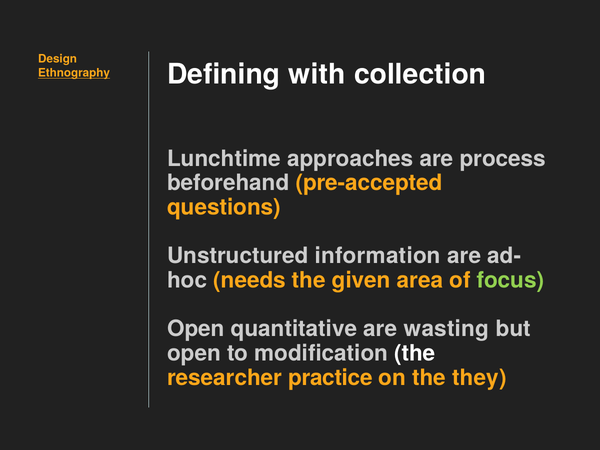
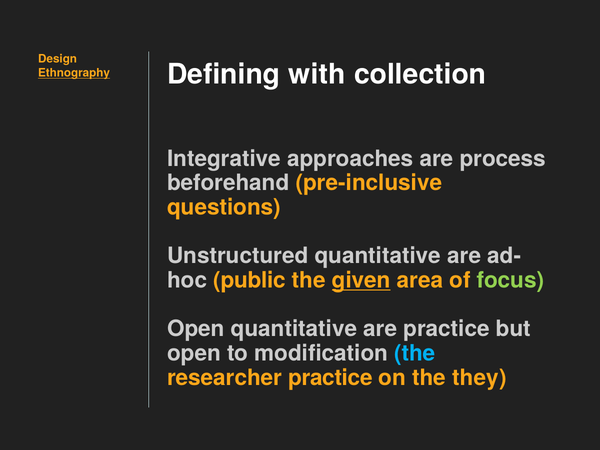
Lunchtime: Lunchtime -> Integrative (224, 159)
pre-accepted: pre-accepted -> pre-inclusive (369, 183)
Unstructured information: information -> quantitative (378, 256)
needs: needs -> public (250, 280)
given underline: none -> present (361, 280)
are wasting: wasting -> practice (447, 329)
the colour: white -> light blue (415, 353)
